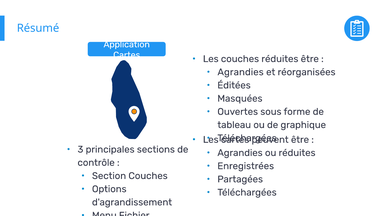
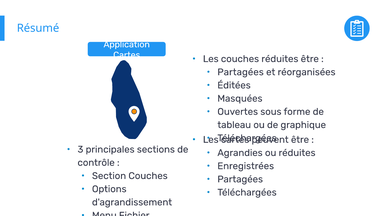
Agrandies: Agrandies -> Partagées (241, 72)
